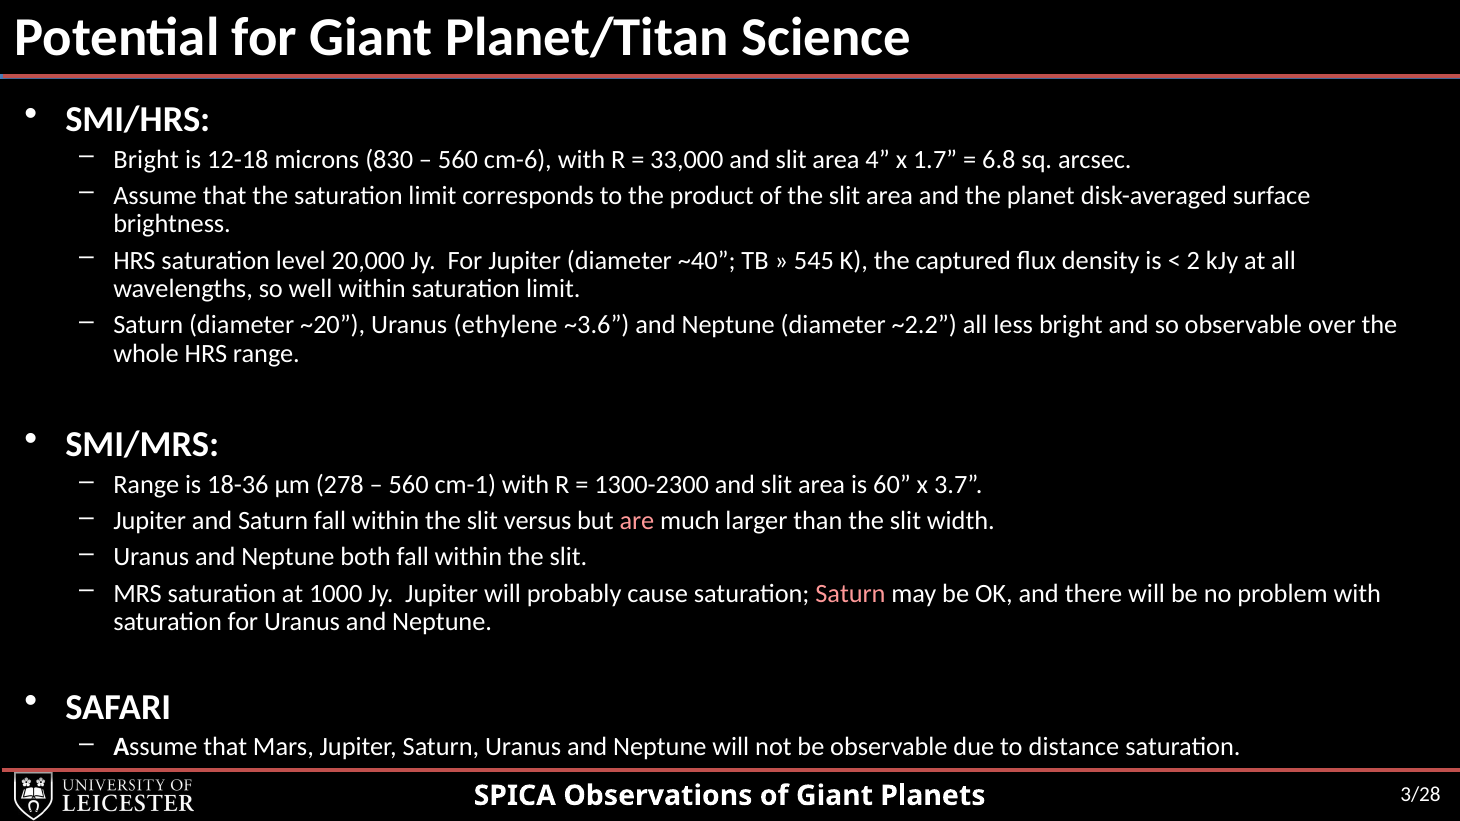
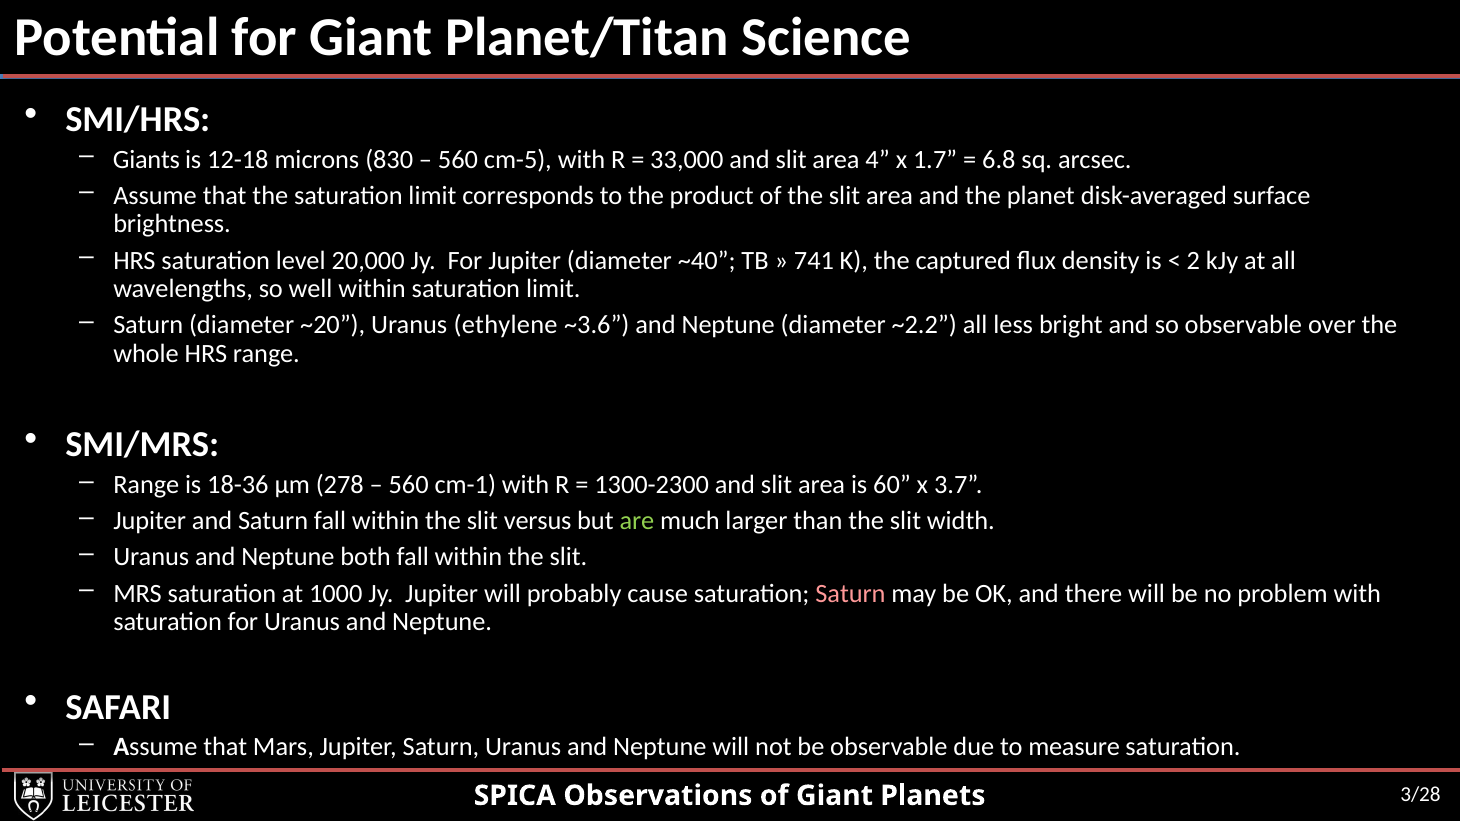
Bright: Bright -> Giants (146, 160)
cm-6: cm-6 -> cm-5 (518, 160)
545: 545 -> 741 (814, 260)
are colour: pink -> light green (637, 521)
distance: distance -> measure (1074, 748)
